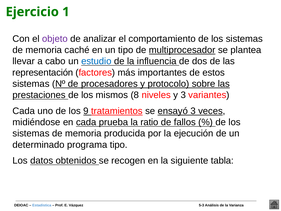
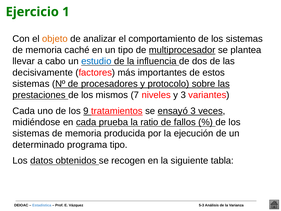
objeto colour: purple -> orange (55, 39)
representación: representación -> decisivamente (43, 72)
8: 8 -> 7 (135, 95)
